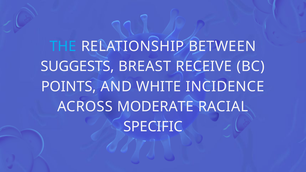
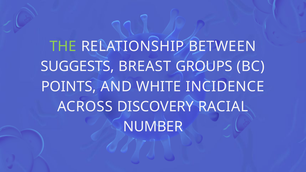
THE colour: light blue -> light green (63, 46)
RECEIVE: RECEIVE -> GROUPS (204, 67)
MODERATE: MODERATE -> DISCOVERY (155, 107)
SPECIFIC: SPECIFIC -> NUMBER (153, 127)
